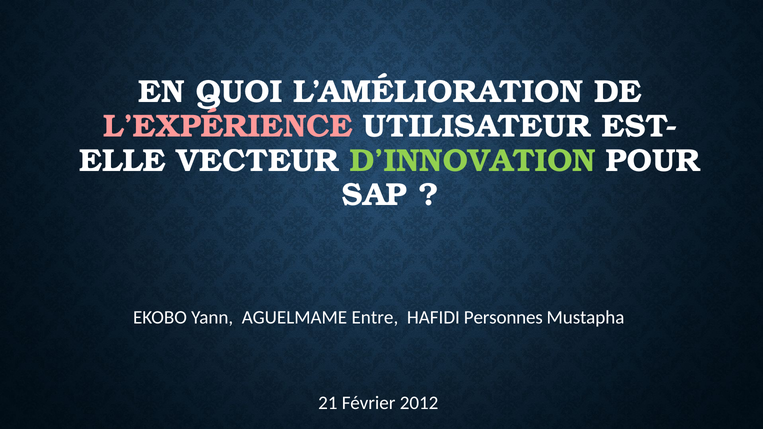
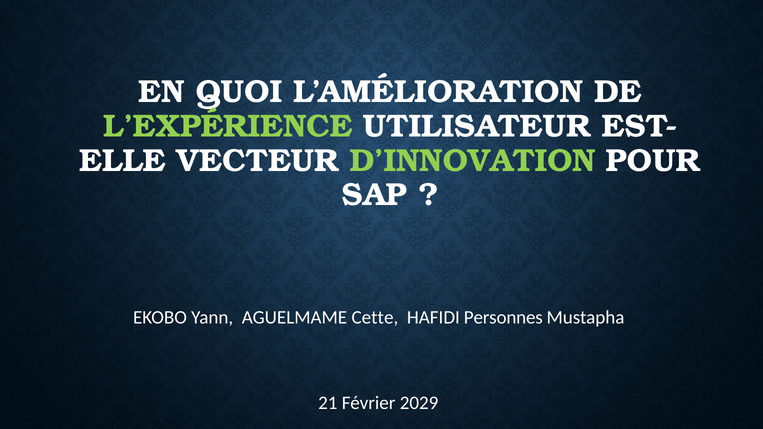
L’EXPÉRIENCE colour: pink -> light green (228, 126)
Entre: Entre -> Cette (375, 317)
2012: 2012 -> 2029 (419, 403)
